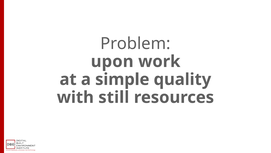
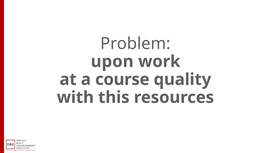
simple: simple -> course (122, 79)
still: still -> this (114, 97)
